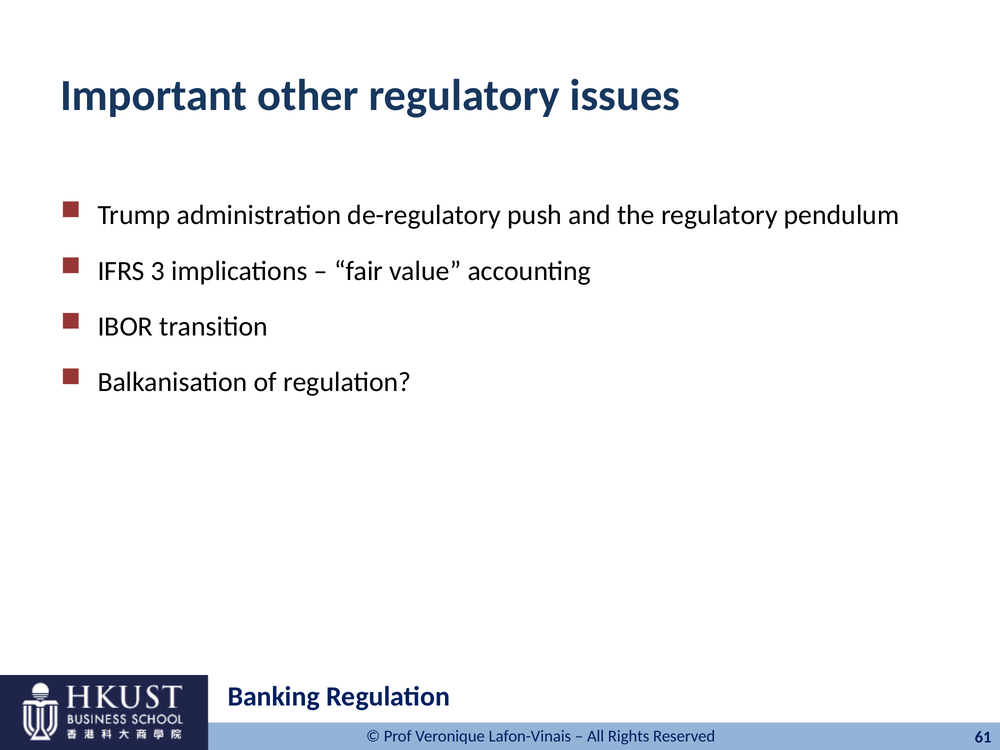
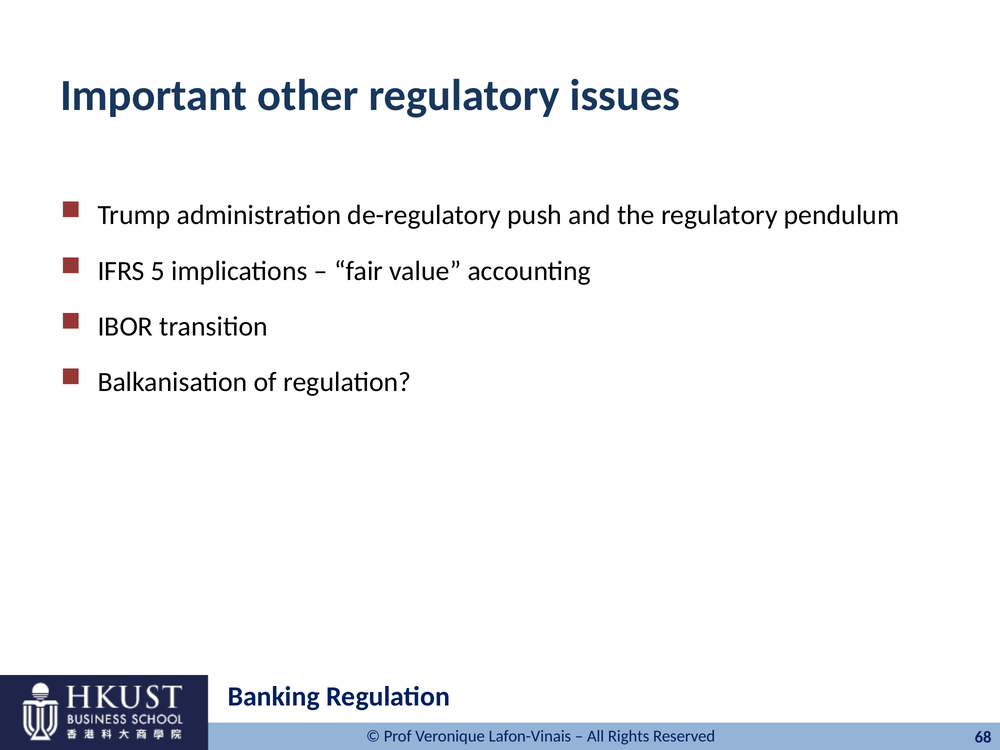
3: 3 -> 5 (158, 271)
61: 61 -> 68 (983, 737)
